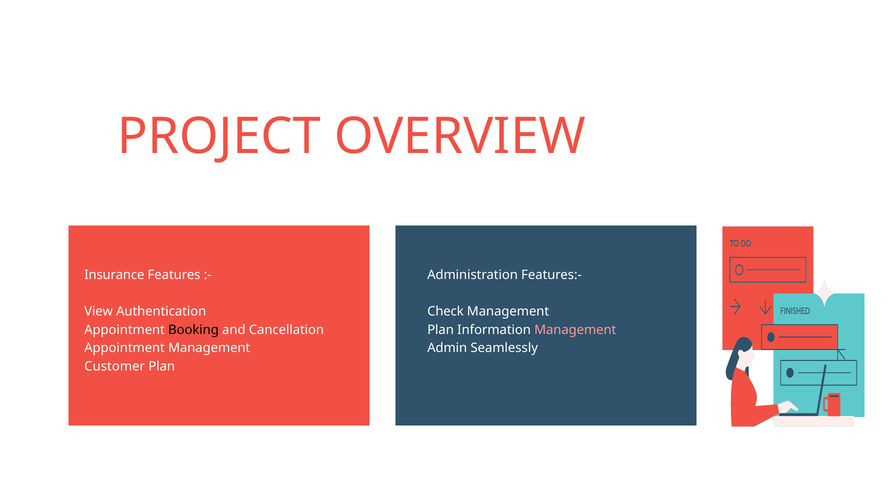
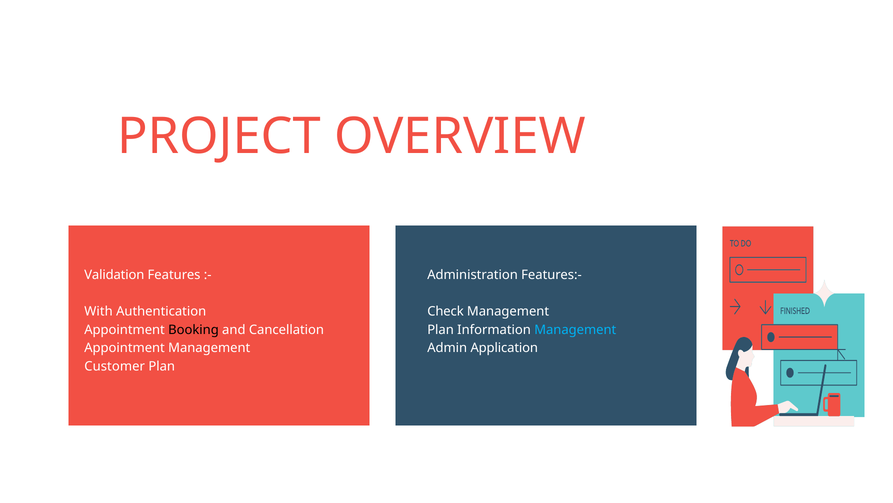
Insurance: Insurance -> Validation (114, 275)
View: View -> With (98, 311)
Management colour: pink -> light blue (575, 329)
Seamlessly: Seamlessly -> Application (504, 348)
